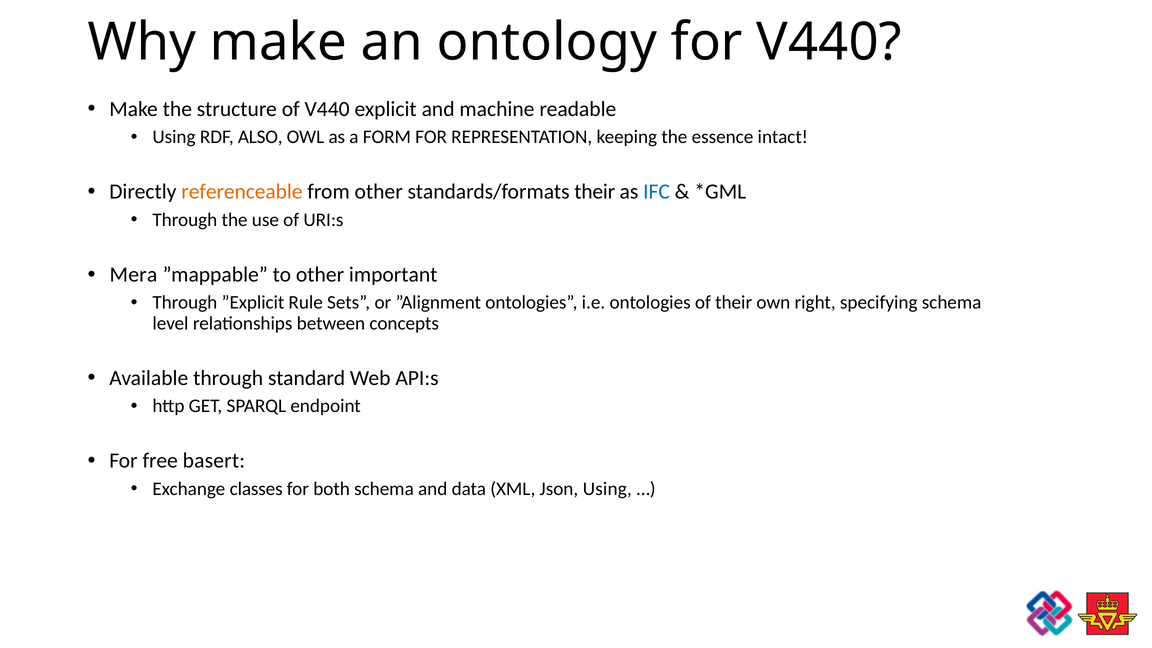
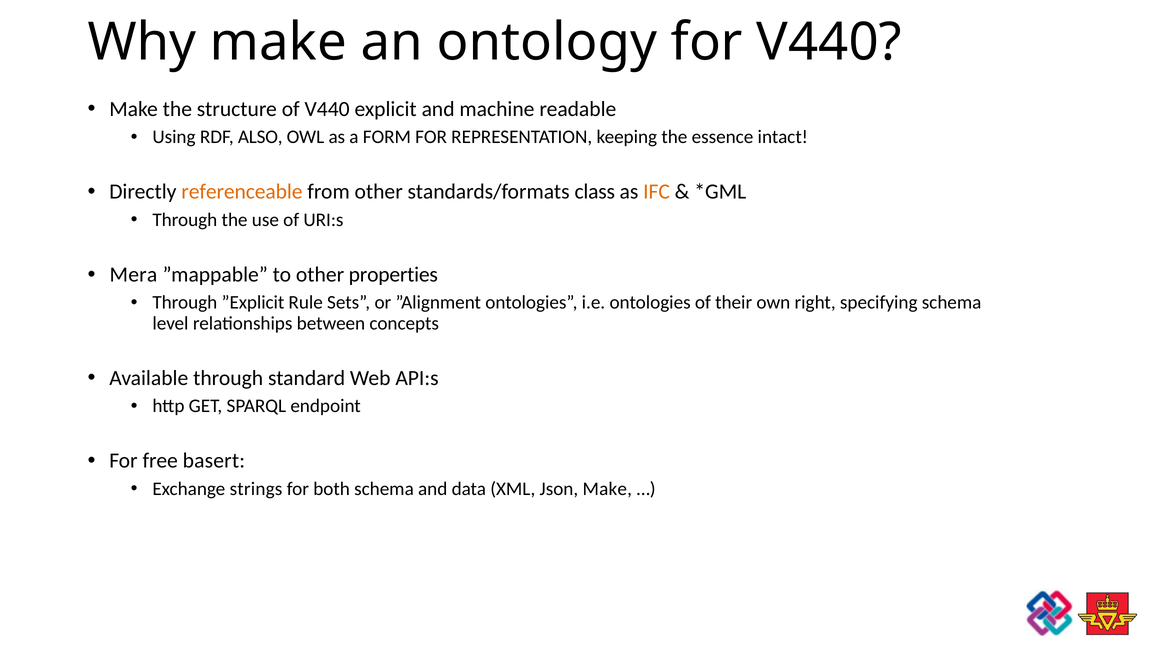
standards/formats their: their -> class (595, 192)
IFC colour: blue -> orange (657, 192)
important: important -> properties (393, 275)
classes: classes -> strings (256, 489)
Json Using: Using -> Make (607, 489)
